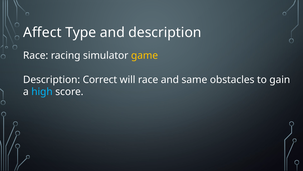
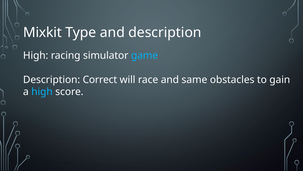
Affect: Affect -> Mixkit (42, 32)
Race: Race -> High (36, 55)
game colour: yellow -> light blue (145, 55)
